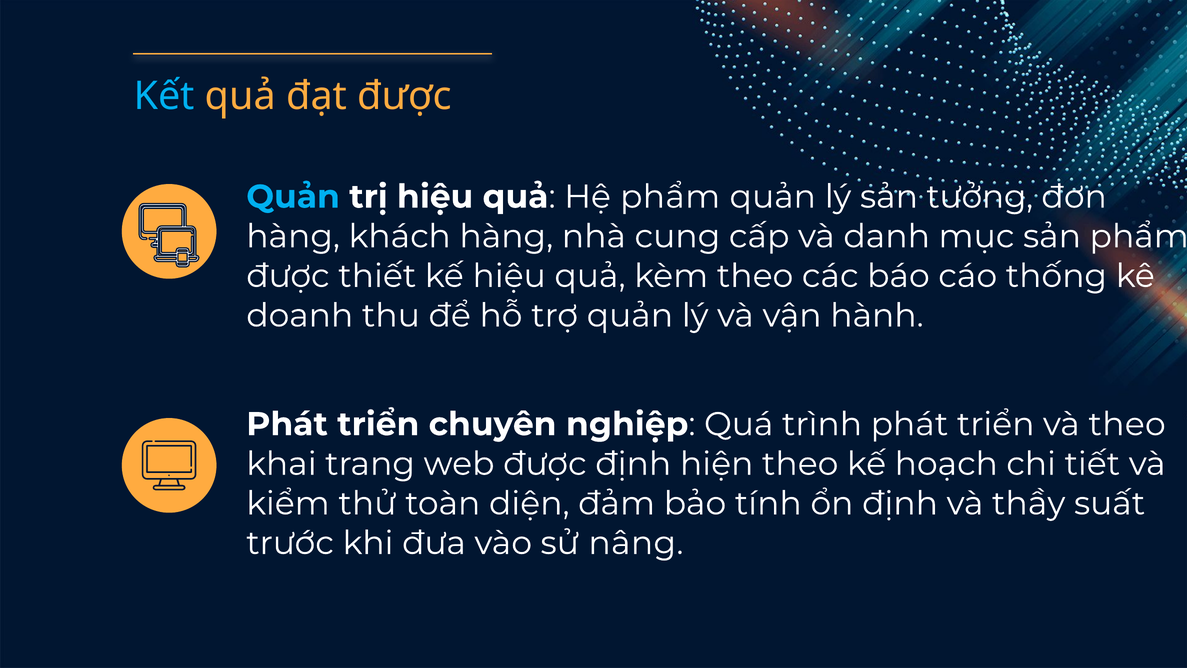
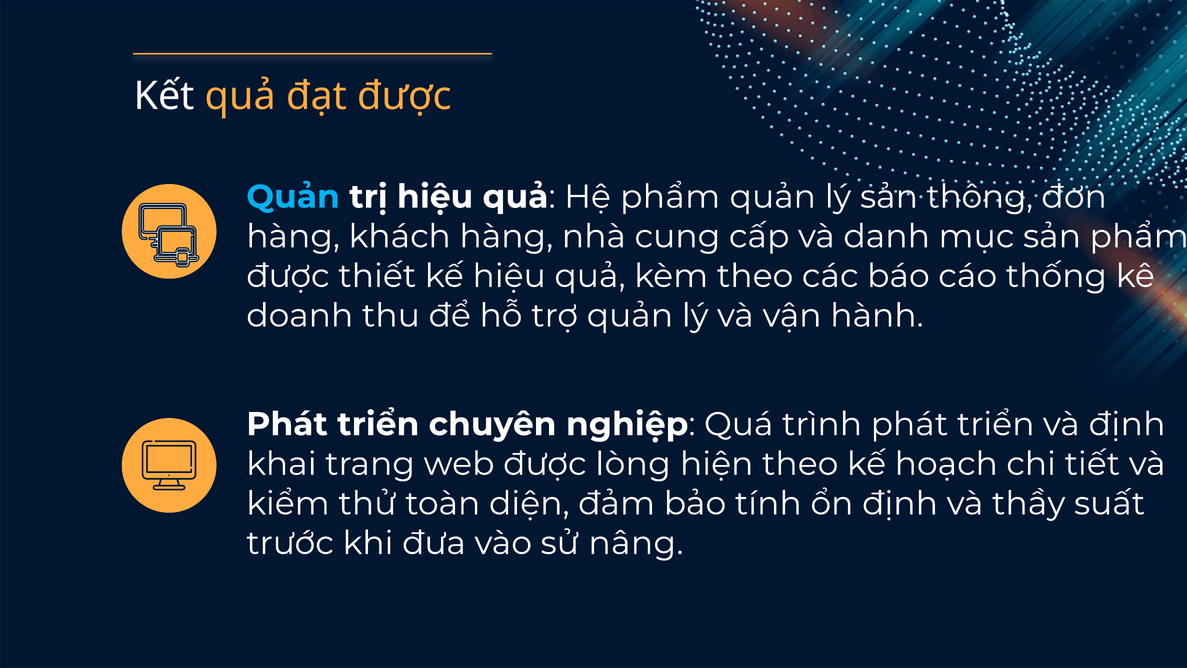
Kết colour: light blue -> white (164, 96)
tưởng: tưởng -> thông (980, 197)
và theo: theo -> định (1127, 424)
được định: định -> lòng (633, 464)
